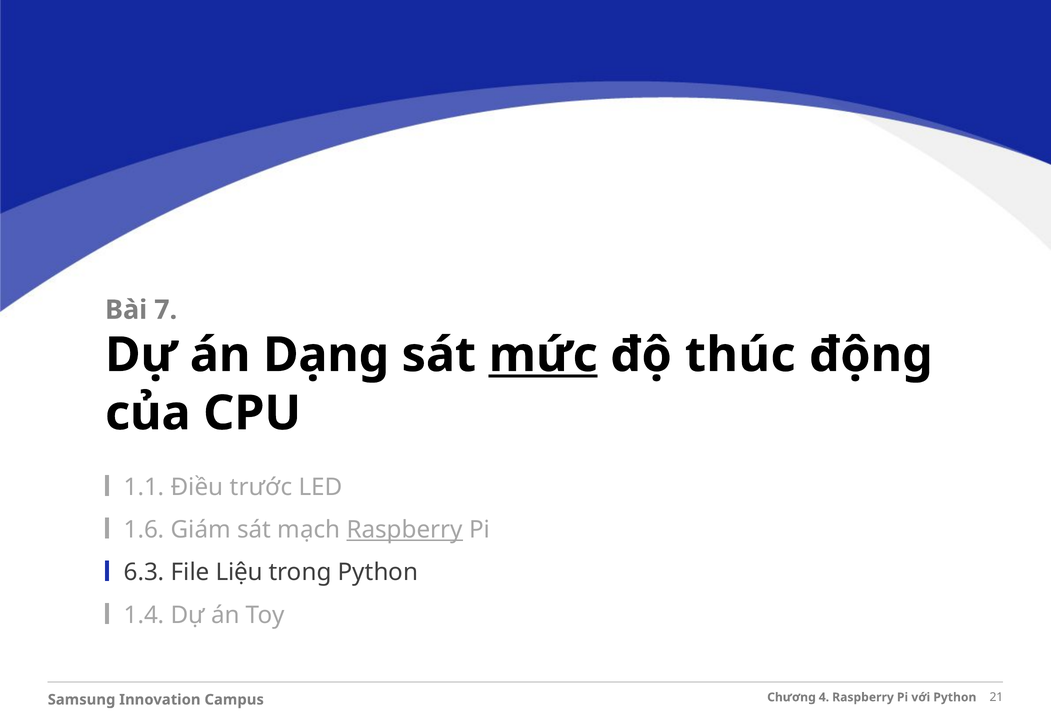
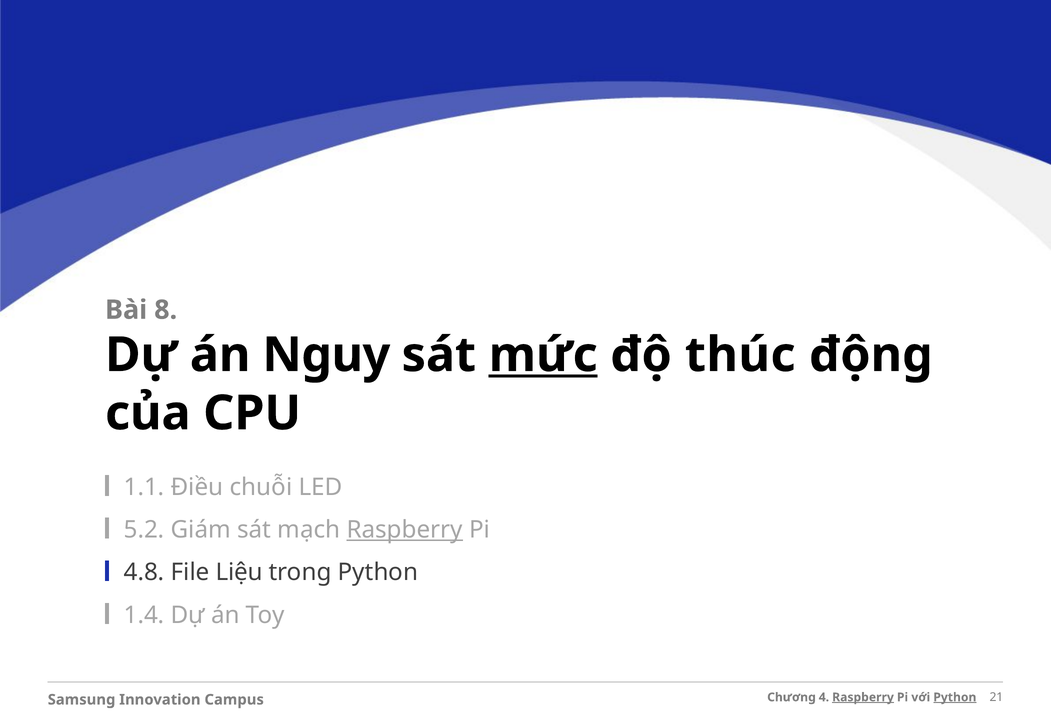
7: 7 -> 8 (166, 310)
Dạng: Dạng -> Nguy (326, 355)
trước: trước -> chuỗi (261, 487)
1.6: 1.6 -> 5.2 (144, 530)
6.3: 6.3 -> 4.8 (144, 572)
Raspberry underline: none -> present (863, 697)
Python underline: none -> present (955, 697)
